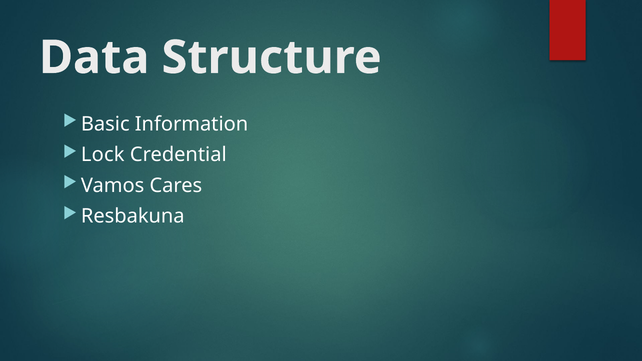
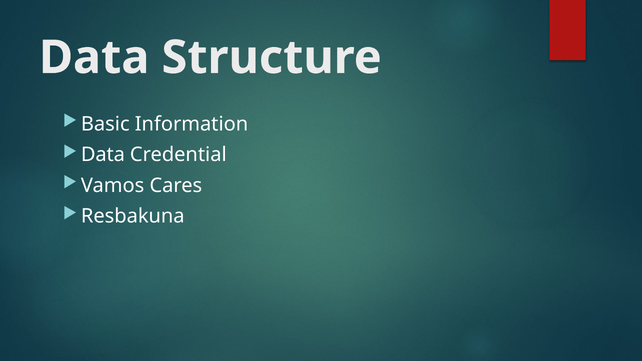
Lock: Lock -> Data (103, 155)
